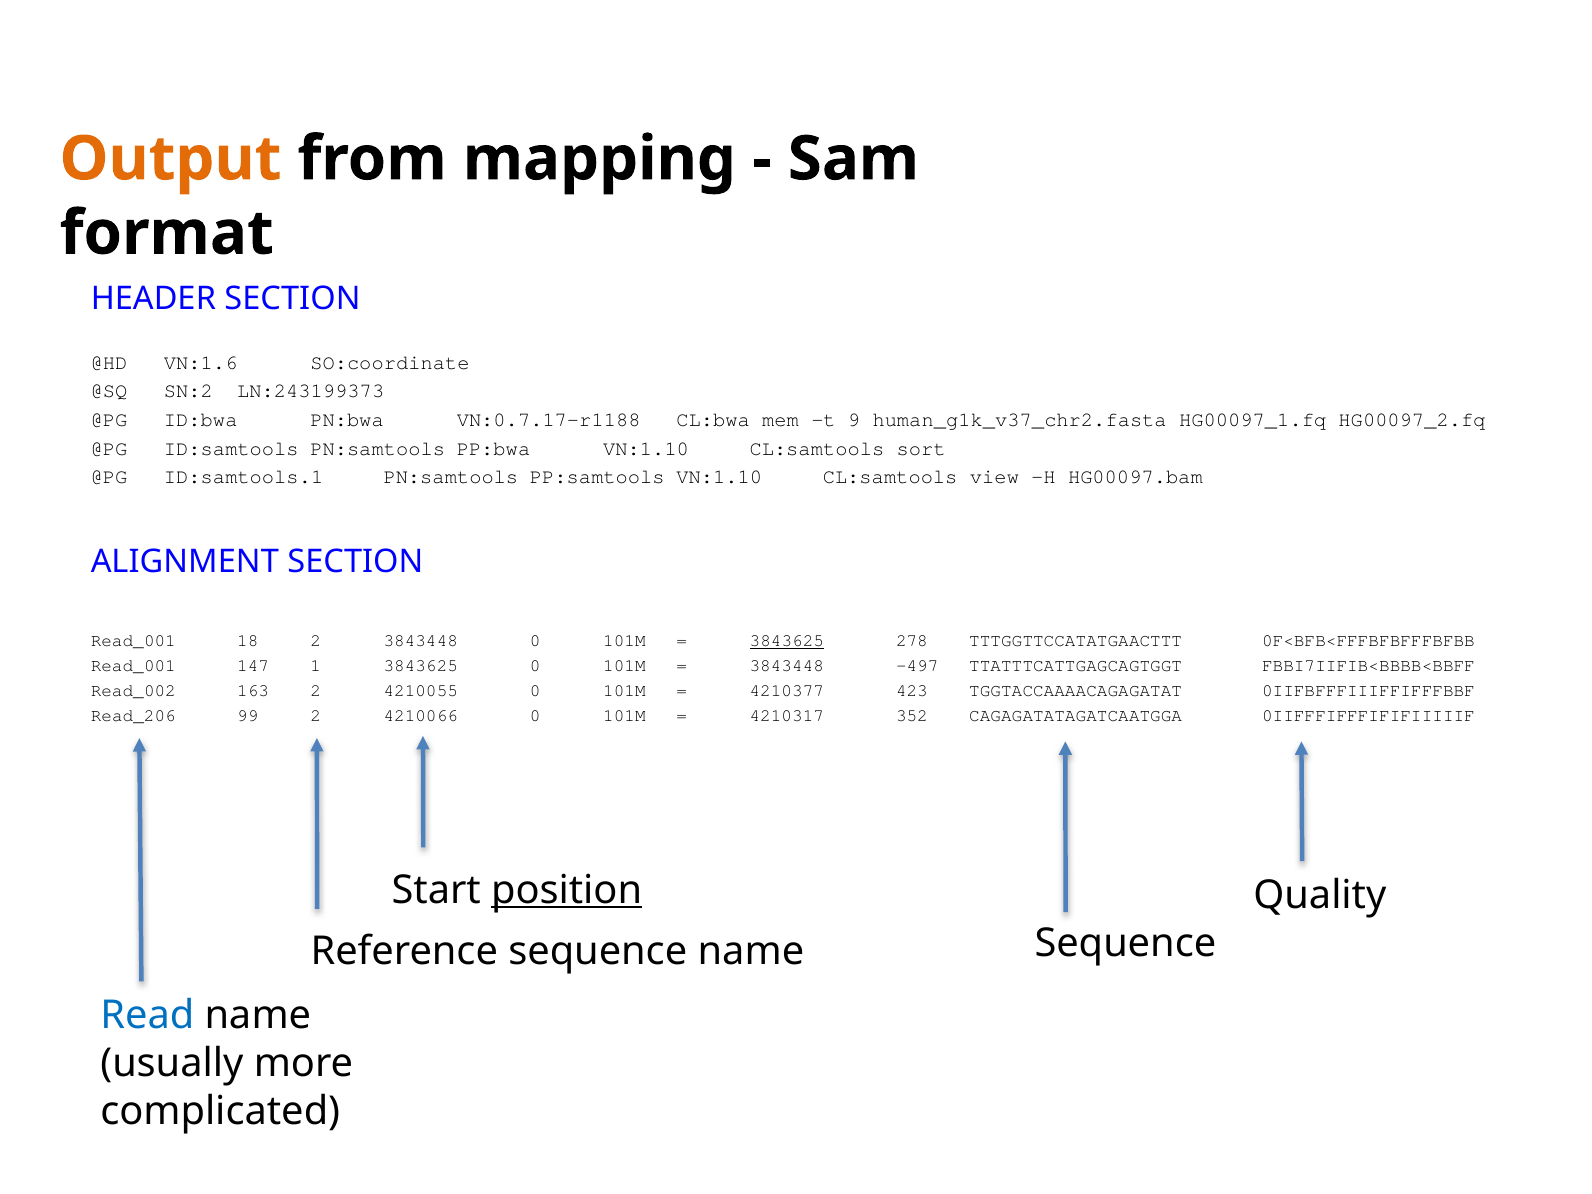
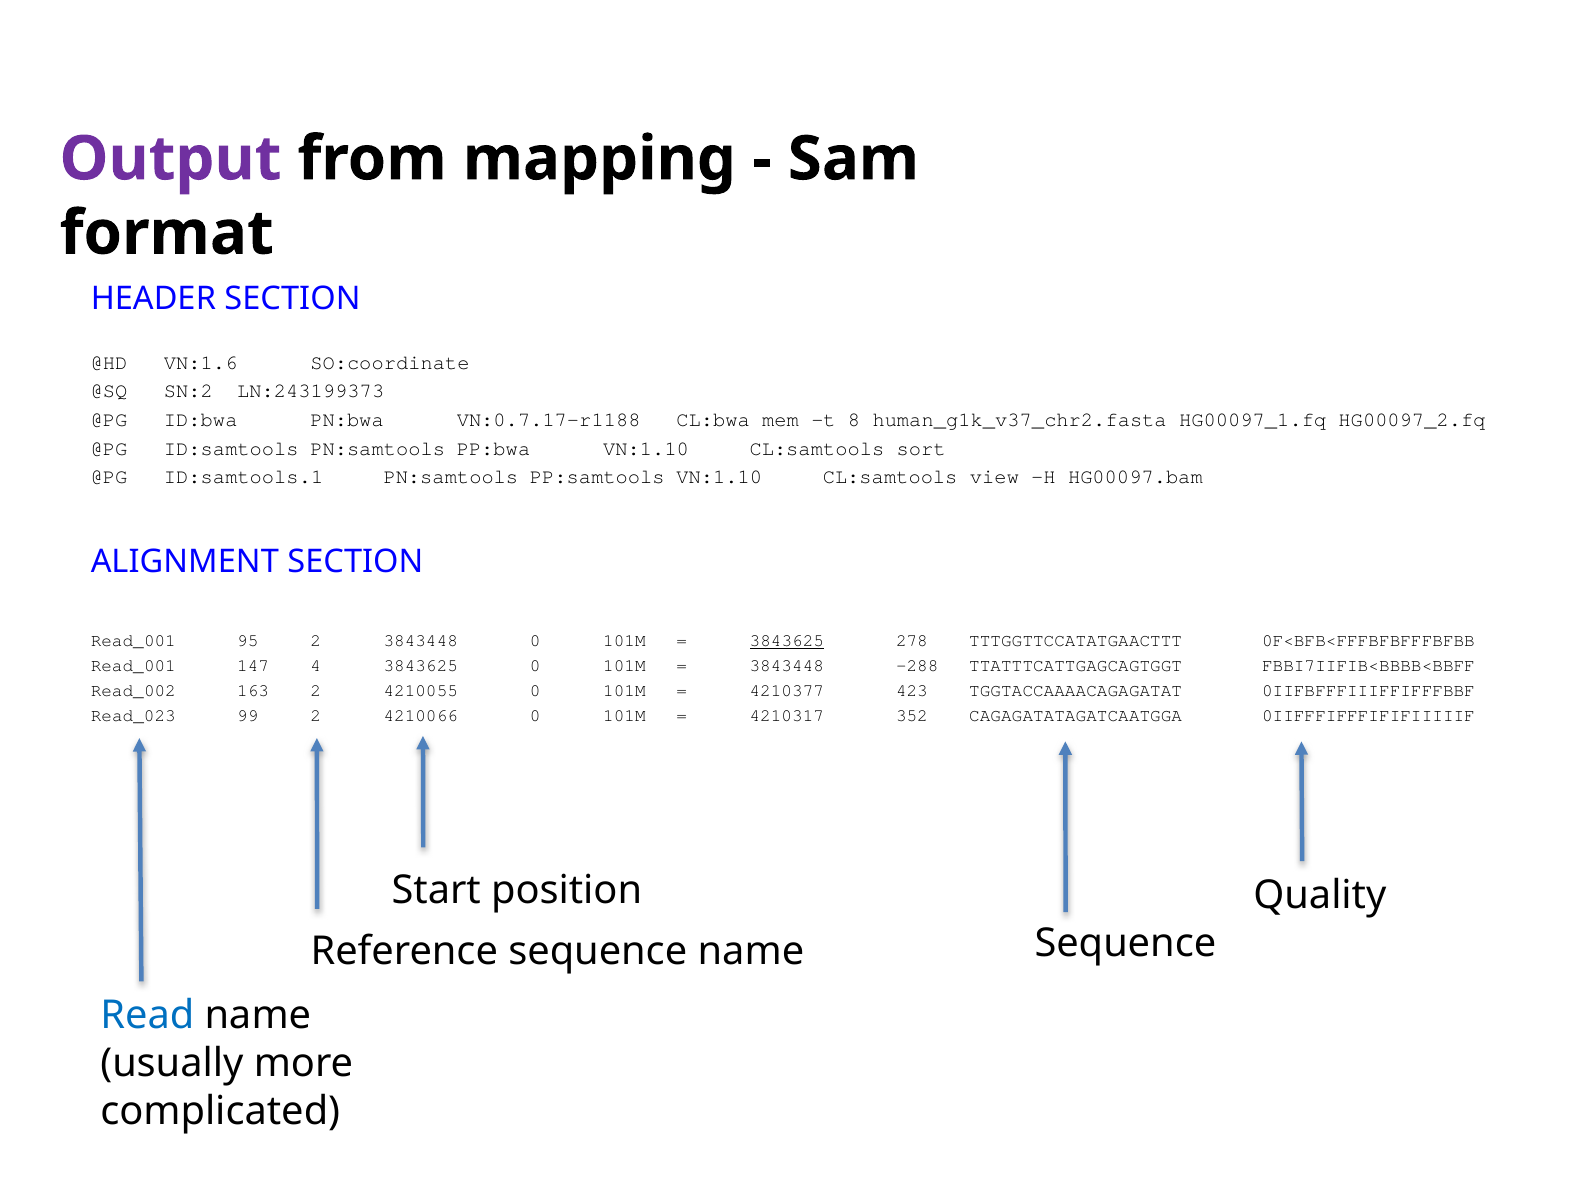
Output colour: orange -> purple (171, 159)
9: 9 -> 8 (854, 420)
18: 18 -> 95 (248, 641)
1: 1 -> 4 (316, 665)
-497: -497 -> -288 (917, 665)
Read_206: Read_206 -> Read_023 (133, 715)
position underline: present -> none (567, 890)
